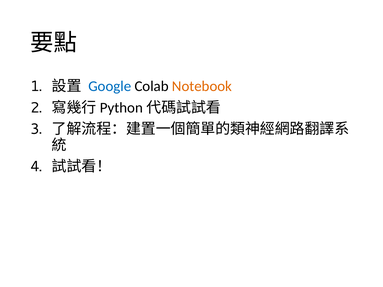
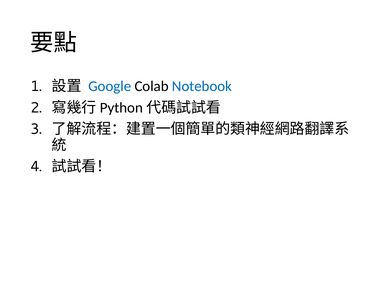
Notebook colour: orange -> blue (202, 86)
